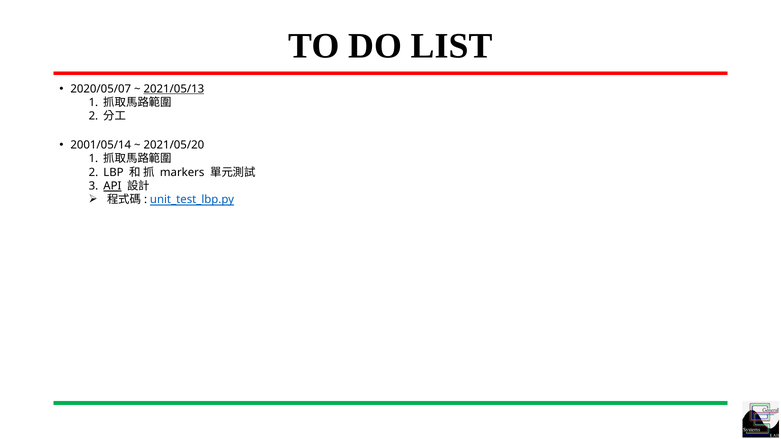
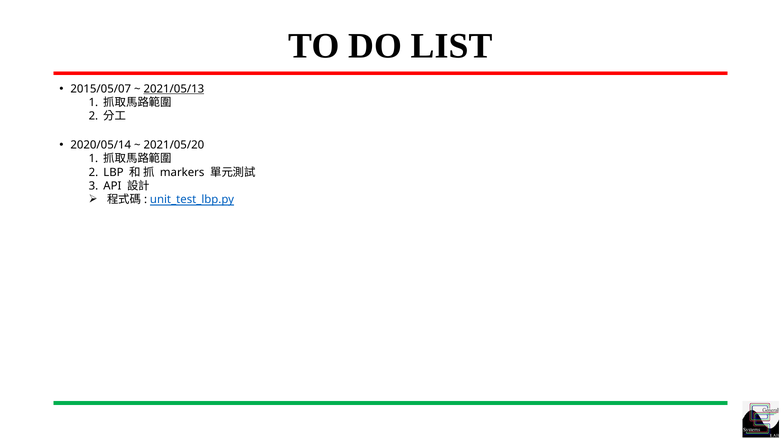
2020/05/07: 2020/05/07 -> 2015/05/07 (101, 89)
2001/05/14: 2001/05/14 -> 2020/05/14 (101, 145)
API underline: present -> none (112, 186)
